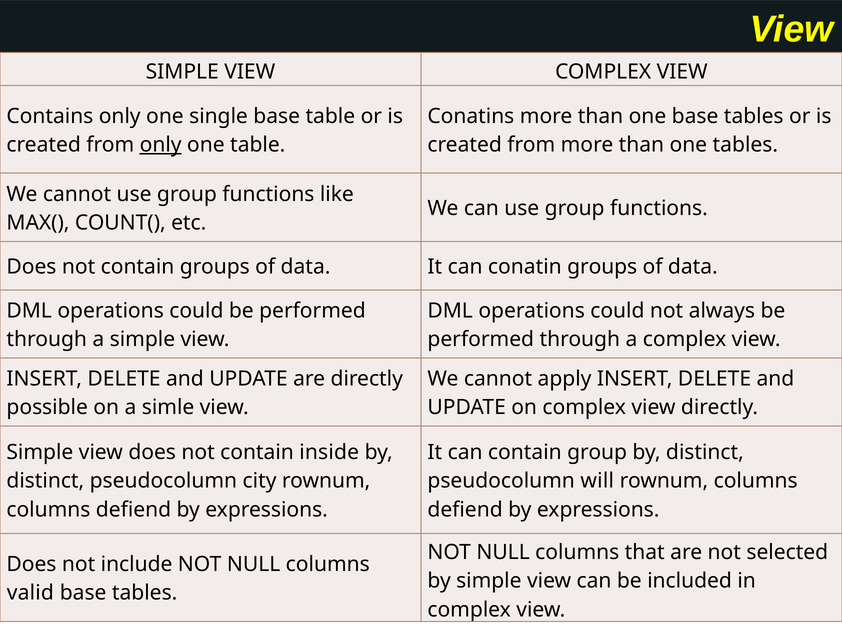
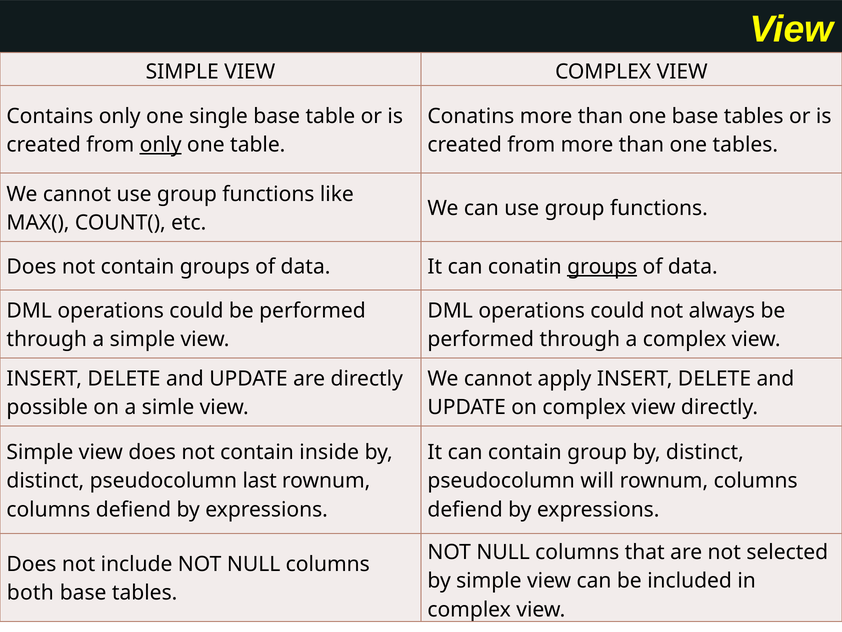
groups underline: none -> present (602, 267)
city: city -> last (260, 481)
valid: valid -> both (30, 593)
